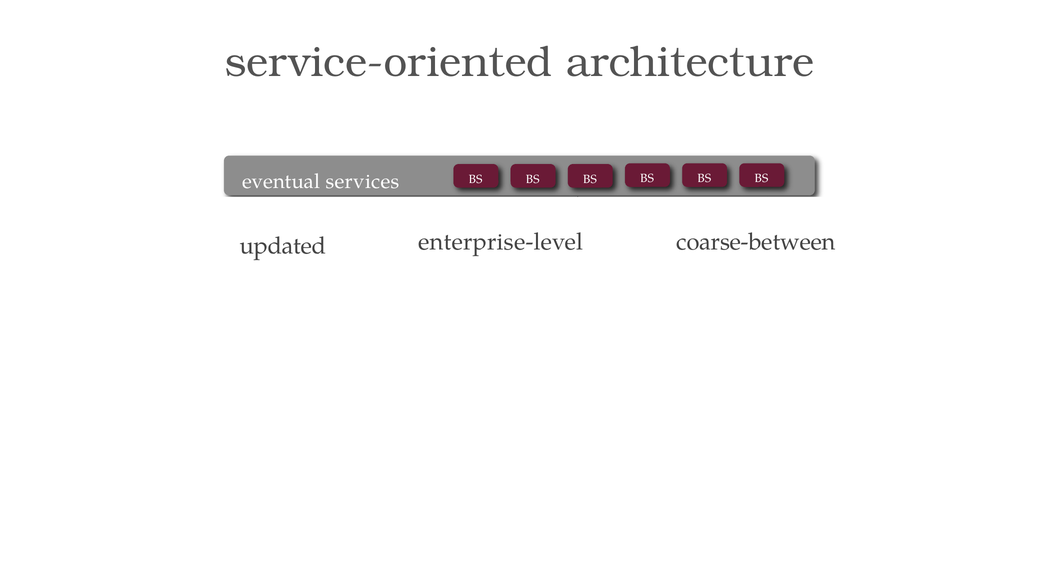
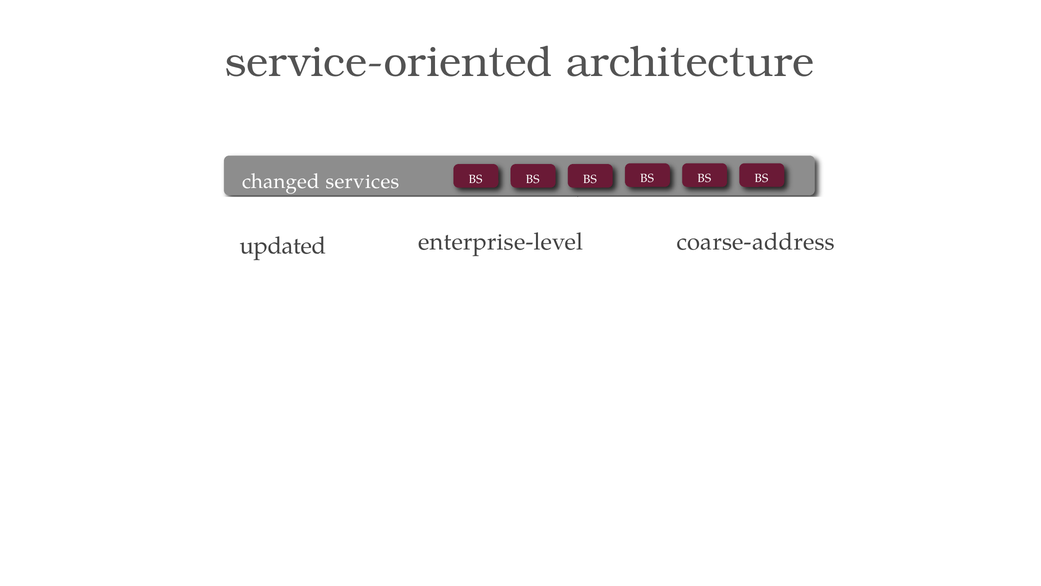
eventual: eventual -> changed (281, 182)
coarse-between: coarse-between -> coarse-address (756, 242)
